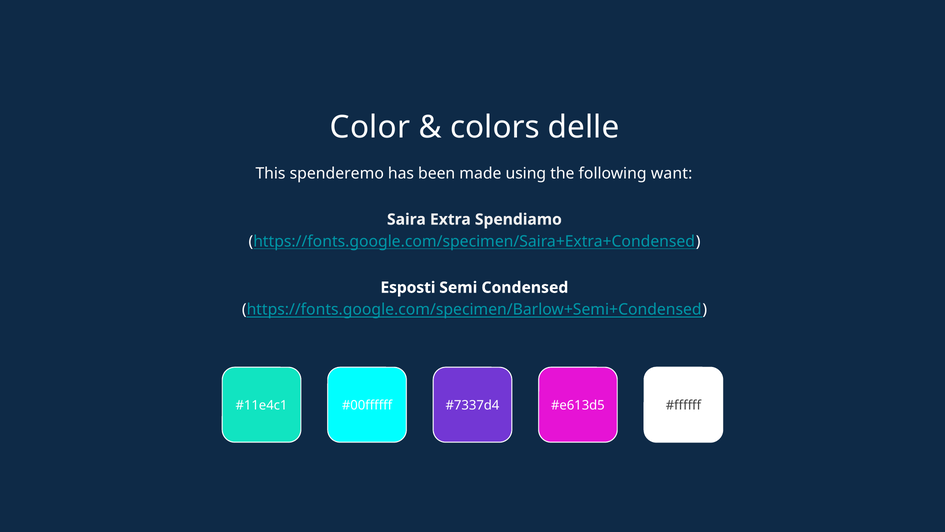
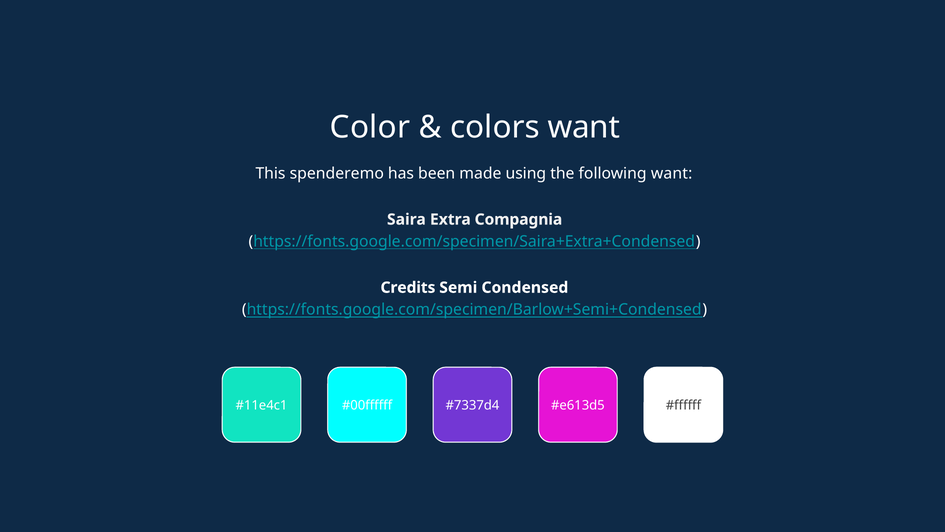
colors delle: delle -> want (584, 127)
Spendiamo: Spendiamo -> Compagnia (518, 219)
Esposti: Esposti -> Credits (408, 287)
